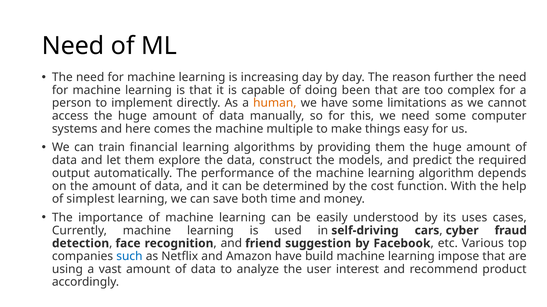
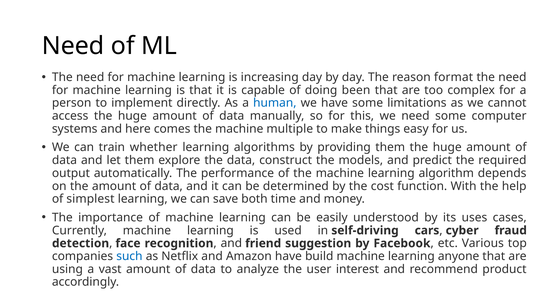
further: further -> format (454, 77)
human colour: orange -> blue (275, 103)
financial: financial -> whether (154, 148)
impose: impose -> anyone (459, 257)
